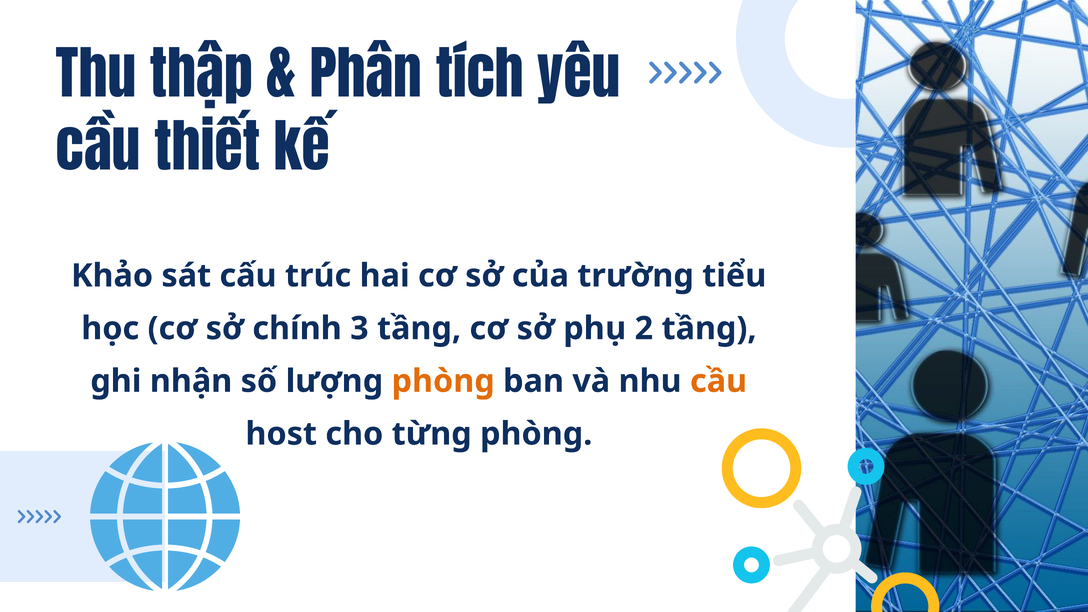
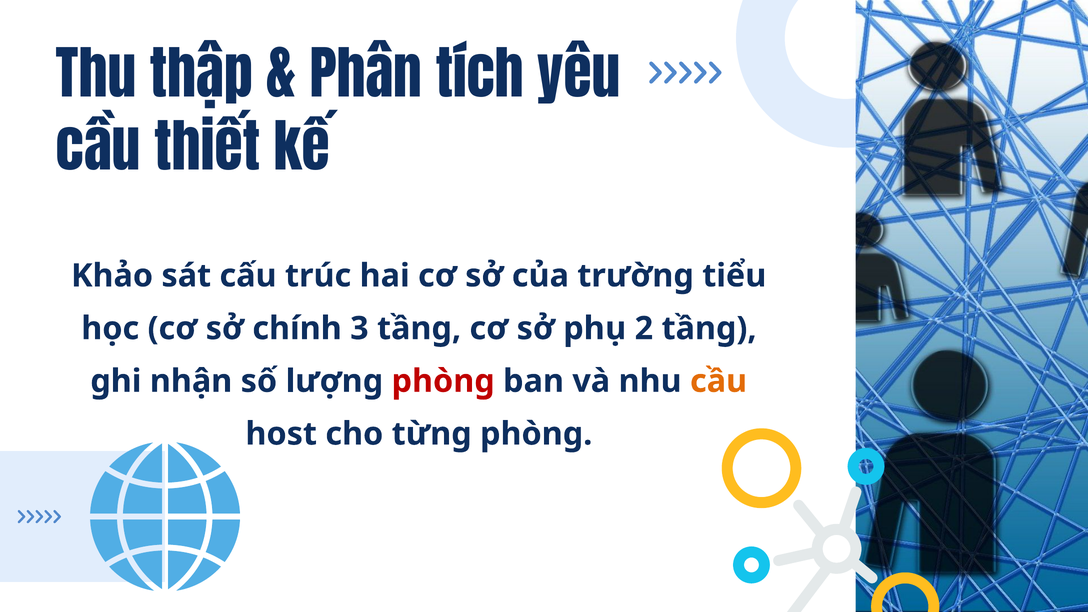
phòng colour: orange -> red (443, 381)
